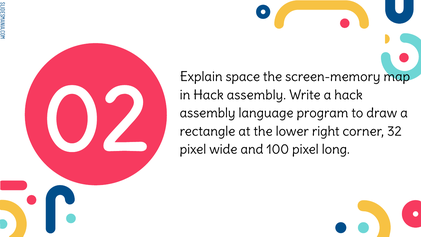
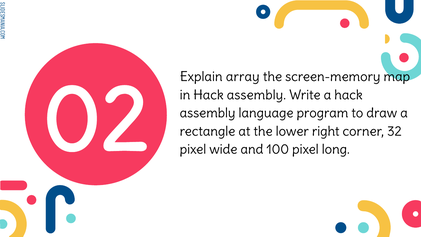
space: space -> array (243, 77)
